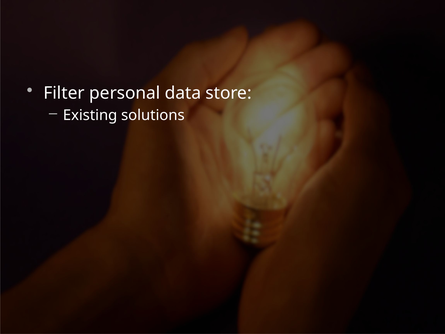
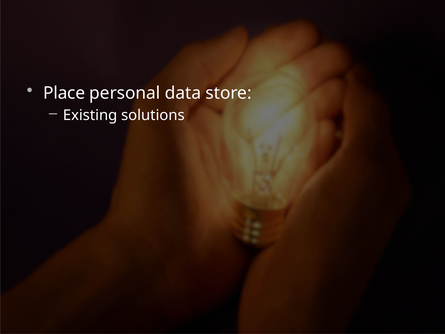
Filter: Filter -> Place (64, 93)
